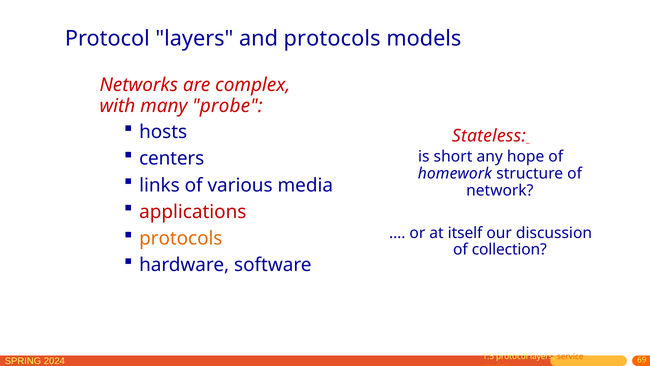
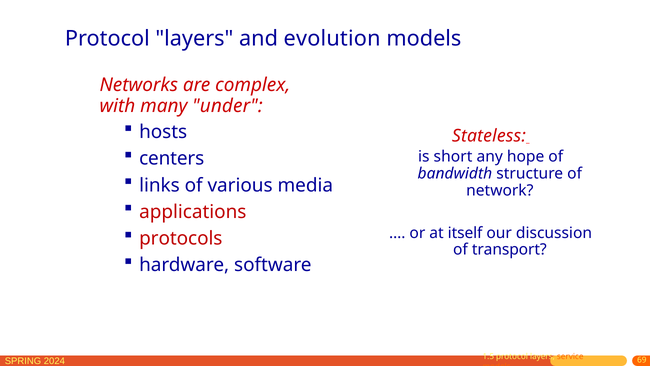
and protocols: protocols -> evolution (332, 38)
probe: probe -> under (227, 106)
homework: homework -> bandwidth (455, 173)
protocols colour: orange -> red (181, 238)
collection: collection -> transport (509, 249)
